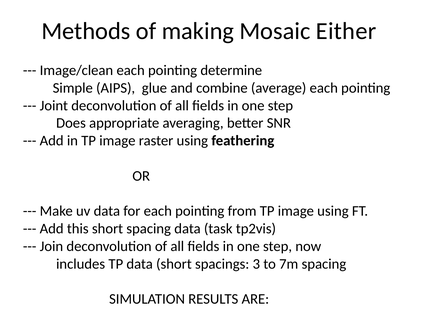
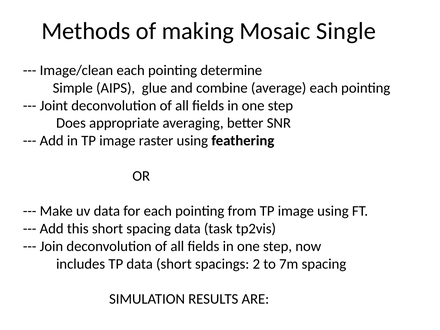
Either: Either -> Single (346, 31)
3: 3 -> 2 (256, 264)
